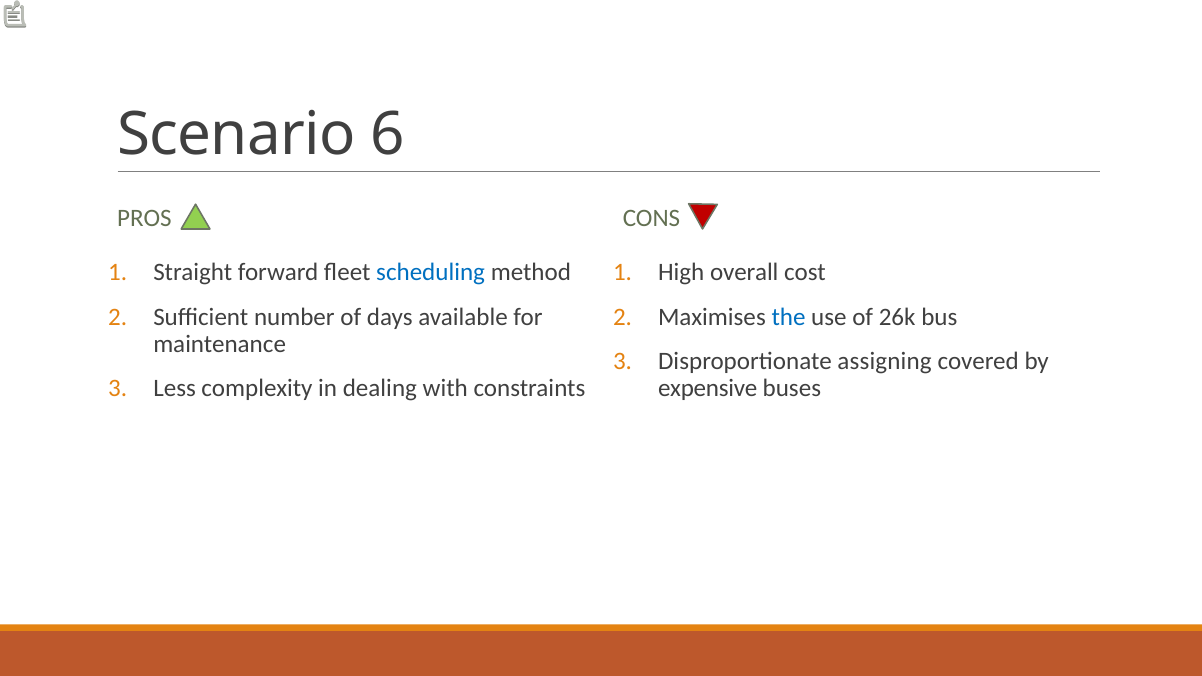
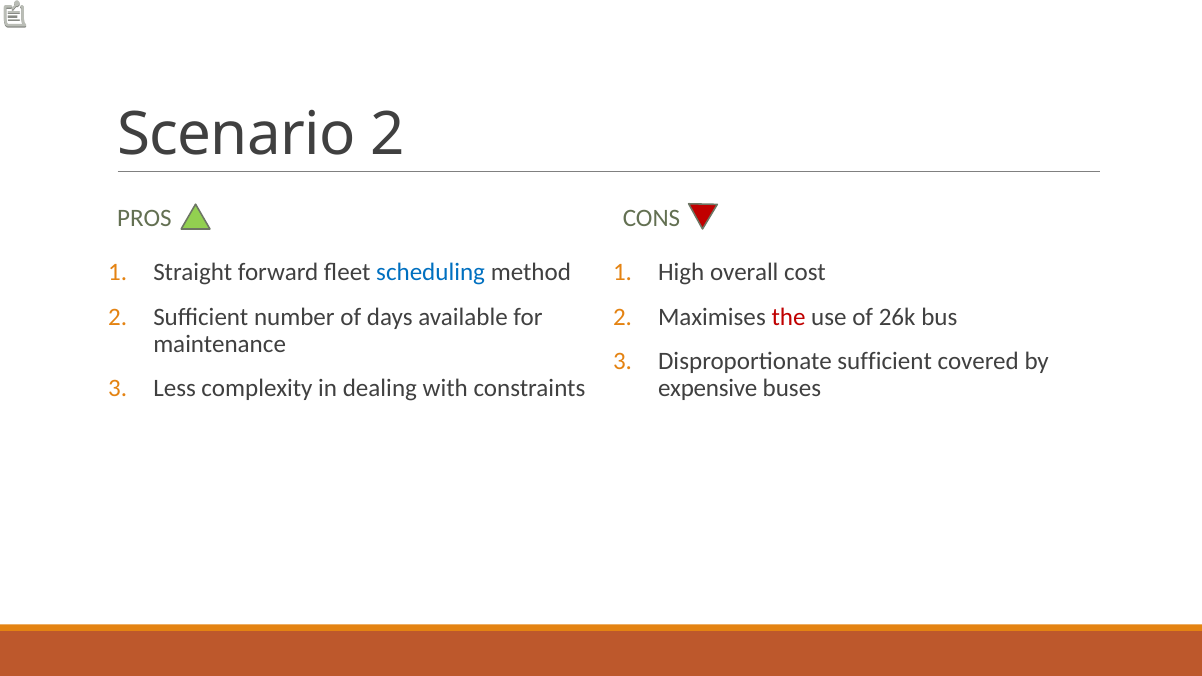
Scenario 6: 6 -> 2 (387, 135)
the colour: blue -> red (789, 317)
Disproportionate assigning: assigning -> sufficient (885, 362)
